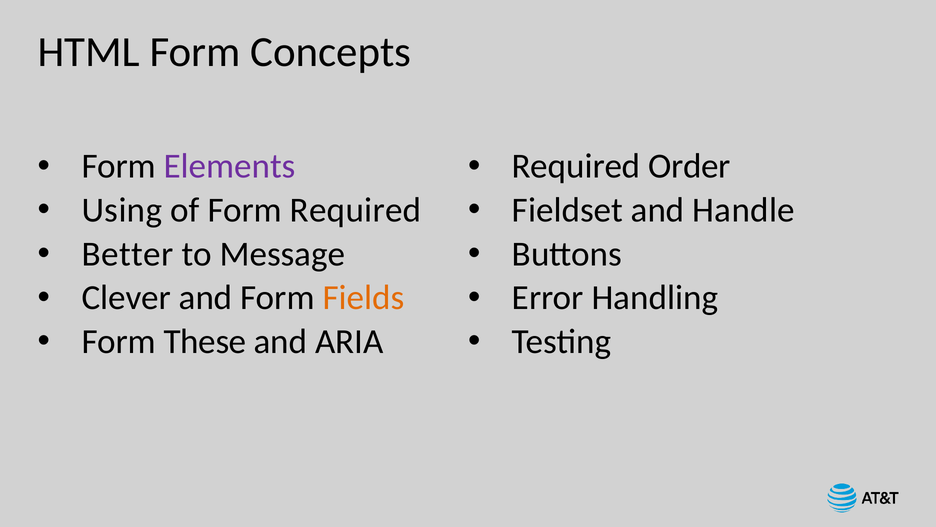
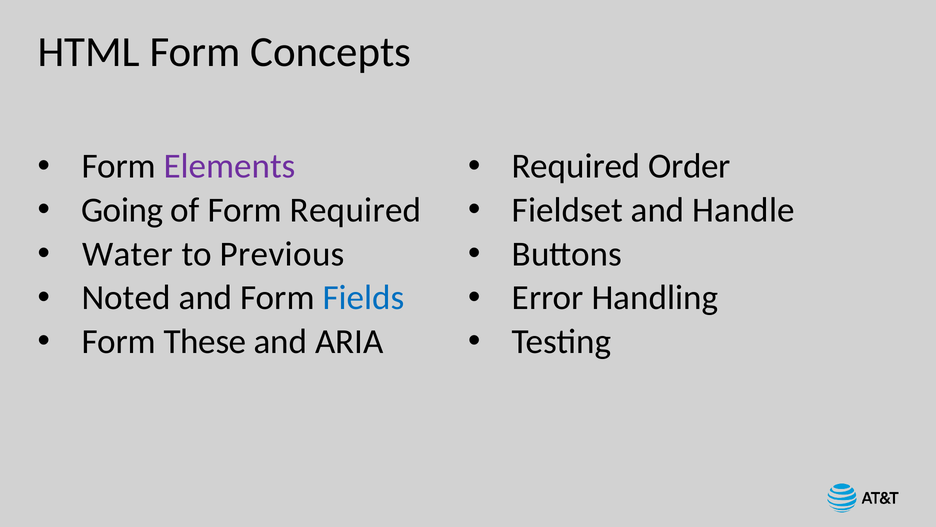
Using: Using -> Going (122, 210)
Better: Better -> Water (128, 254)
Message: Message -> Previous (282, 254)
Clever: Clever -> Noted (126, 298)
Fields colour: orange -> blue (364, 298)
